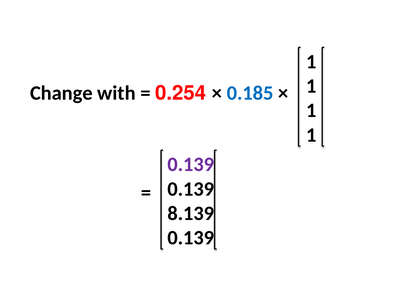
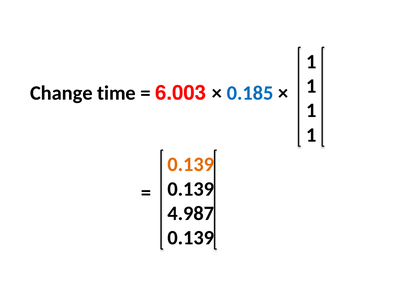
with: with -> time (117, 93)
0.254: 0.254 -> 6.003 (181, 93)
0.139 colour: purple -> orange (191, 164)
8.139: 8.139 -> 4.987 (191, 213)
